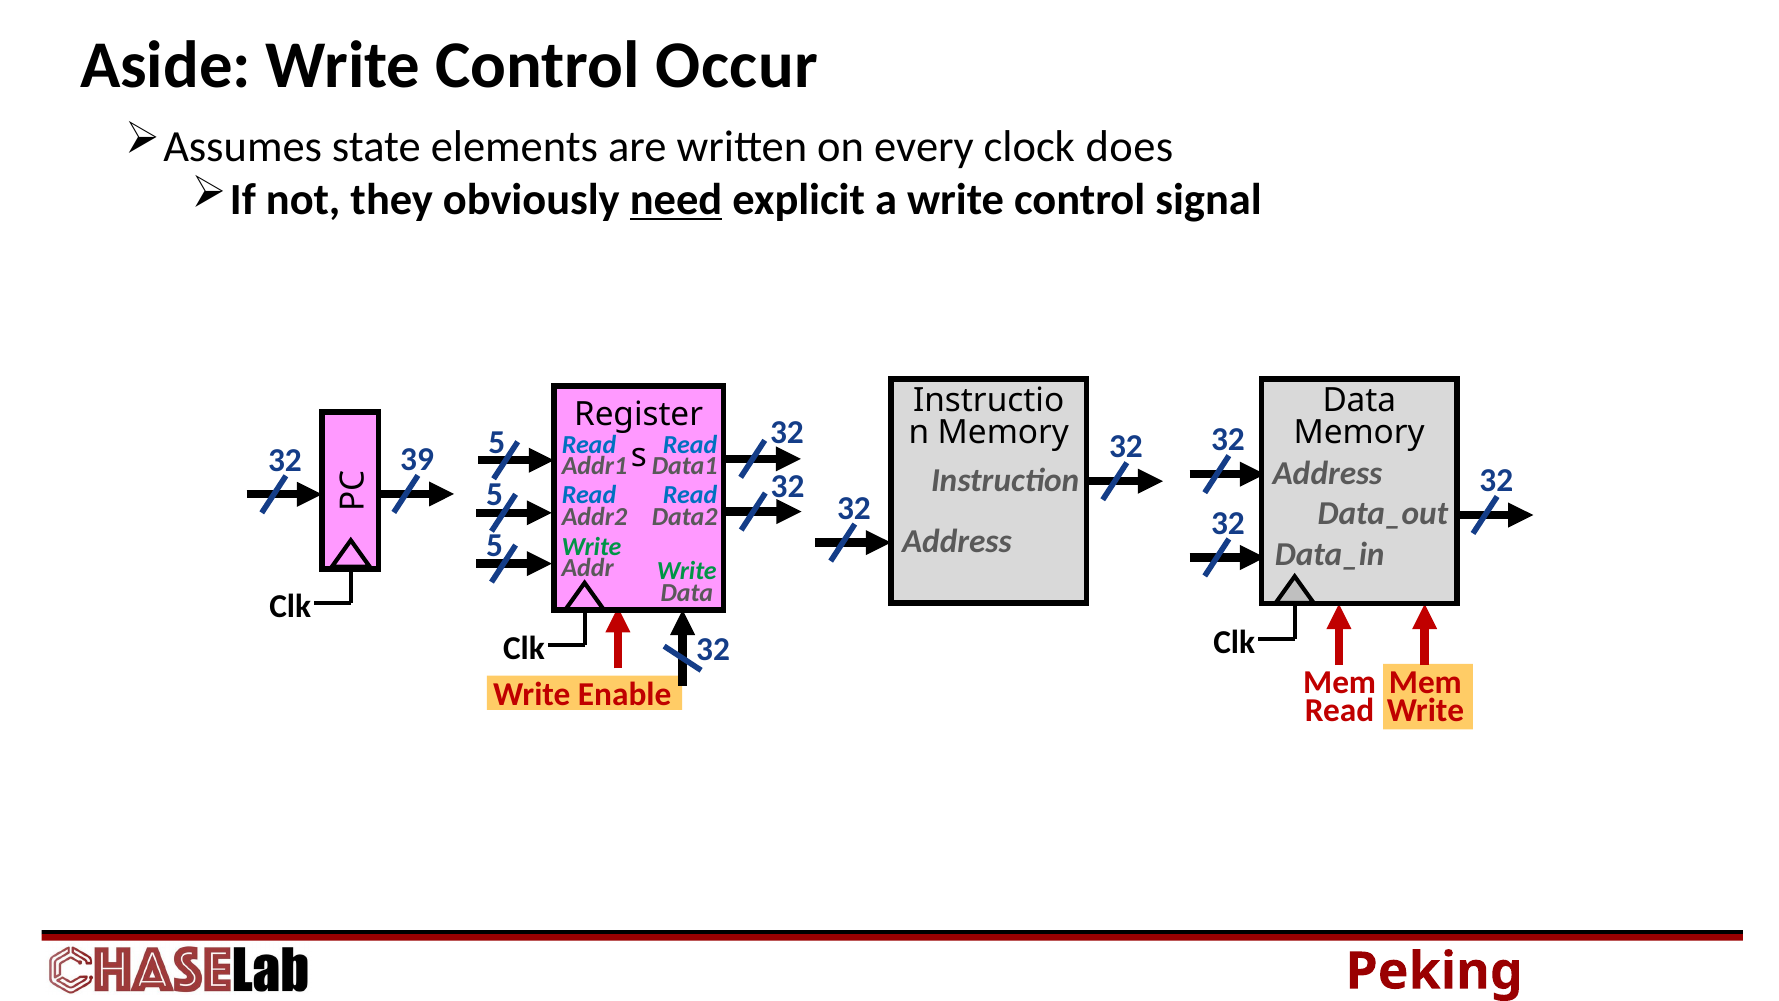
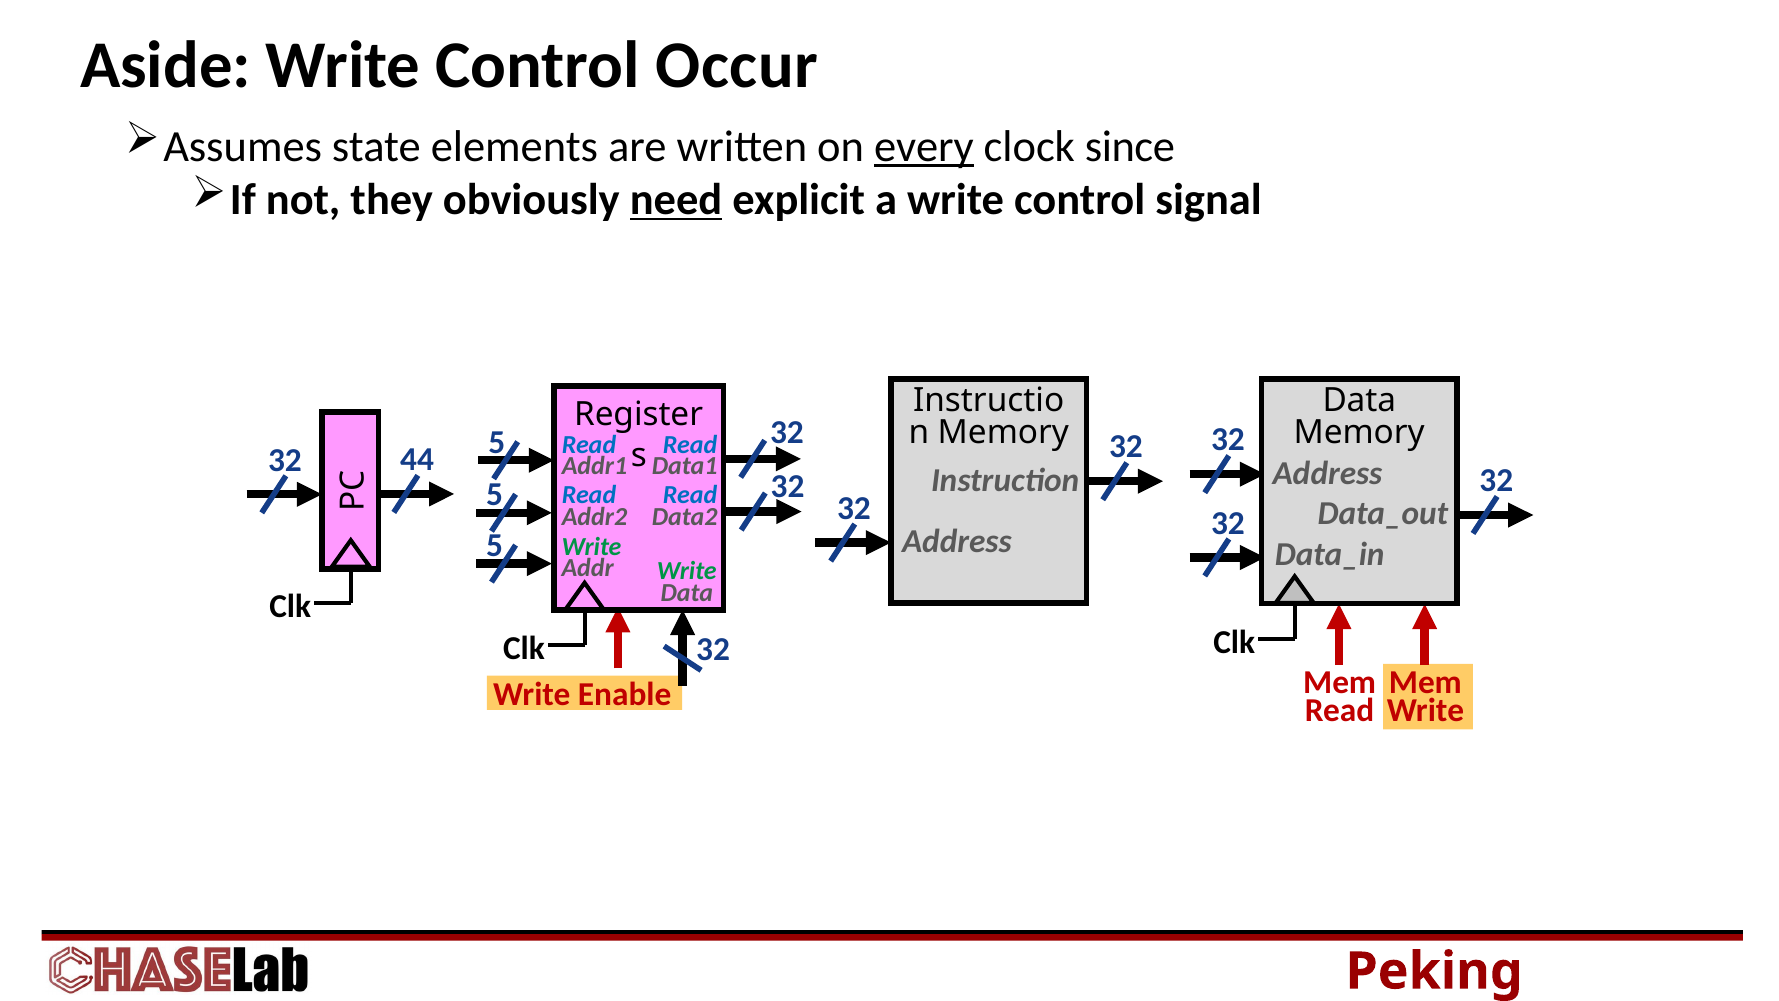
every underline: none -> present (924, 146)
does: does -> since (1130, 146)
39: 39 -> 44 (417, 460)
